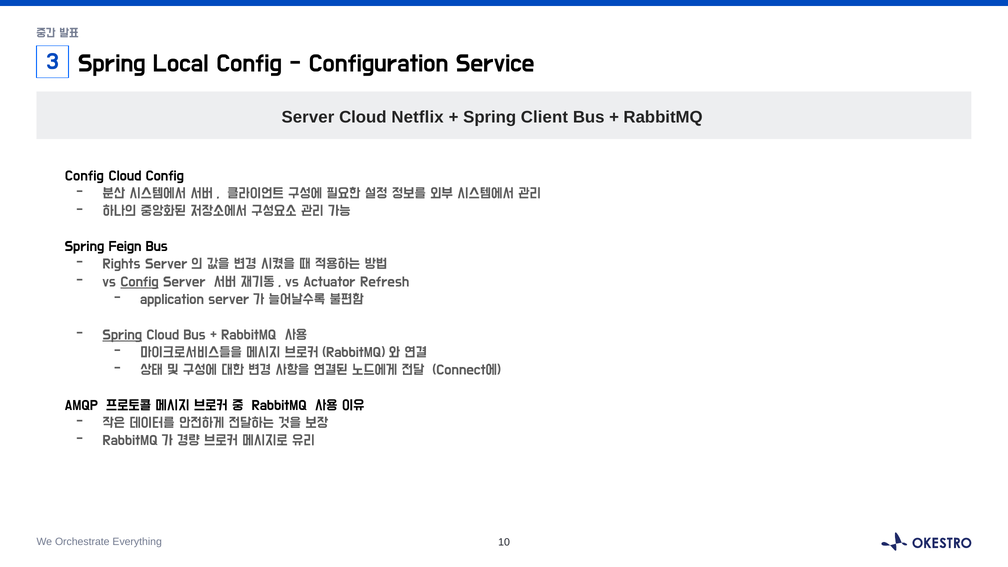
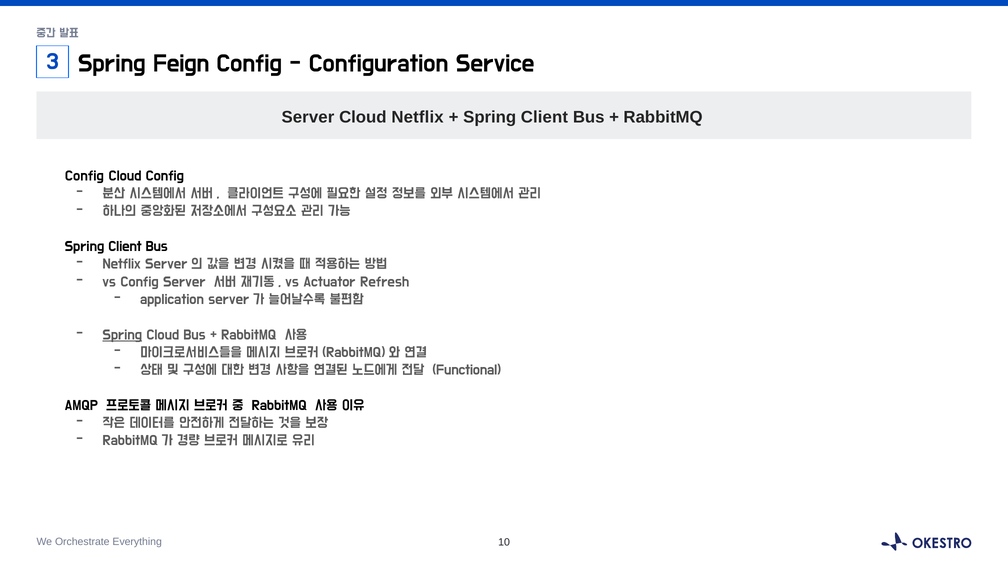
Local: Local -> Feign (181, 63)
Feign: Feign -> Client (125, 246)
Rights: Rights -> Netflix (122, 264)
Config underline: present -> none (140, 282)
Connect에: Connect에 -> Functional (467, 370)
